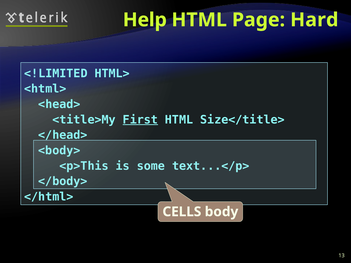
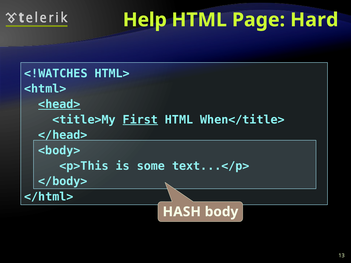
<!LIMITED: <!LIMITED -> <!WATCHES (56, 73)
<head> underline: none -> present (59, 104)
Size</title>: Size</title> -> When</title> (242, 120)
CELLS: CELLS -> HASH (182, 212)
